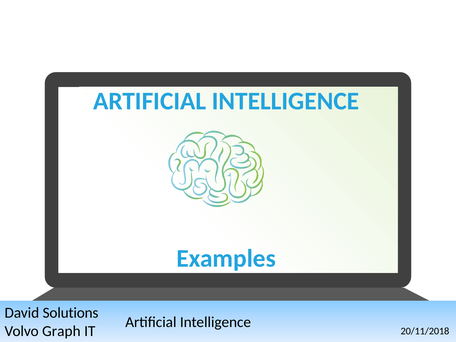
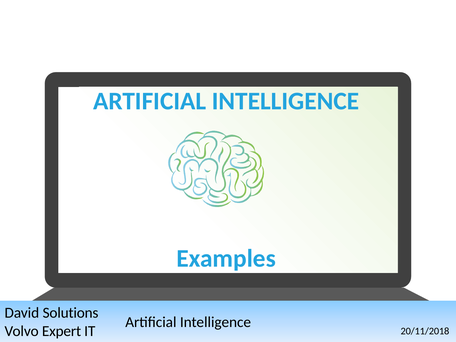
Graph: Graph -> Expert (62, 331)
